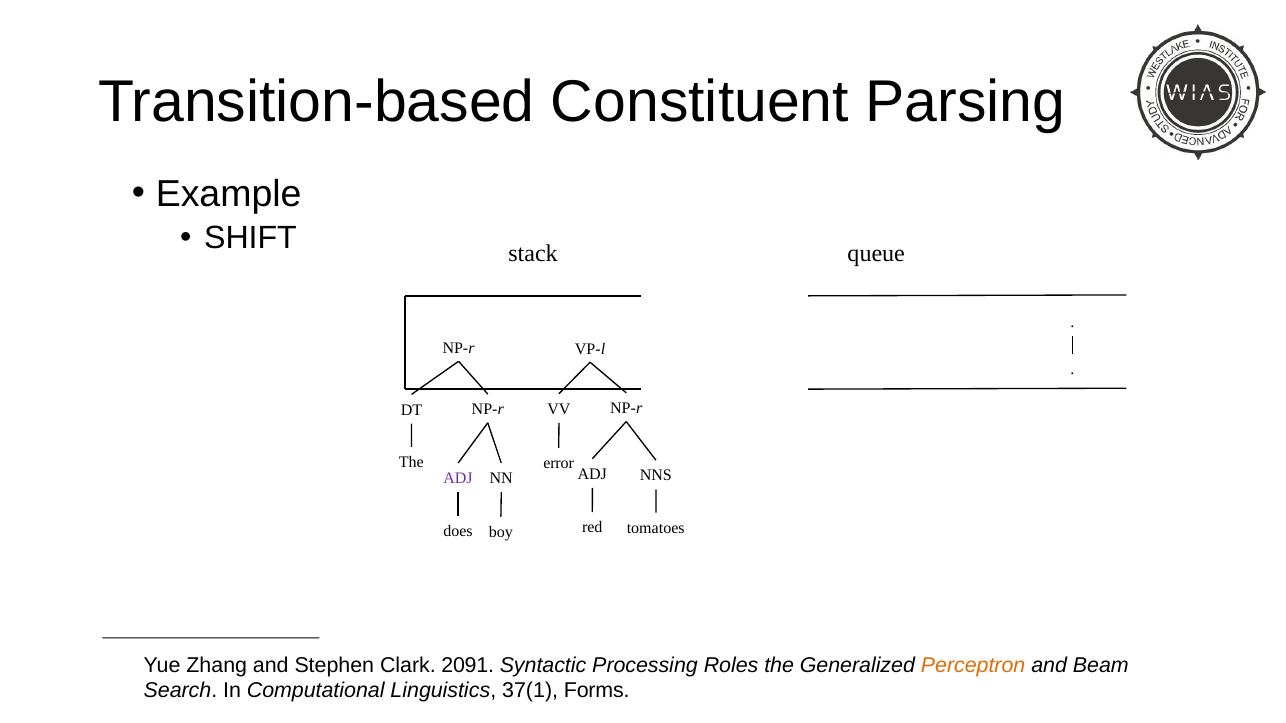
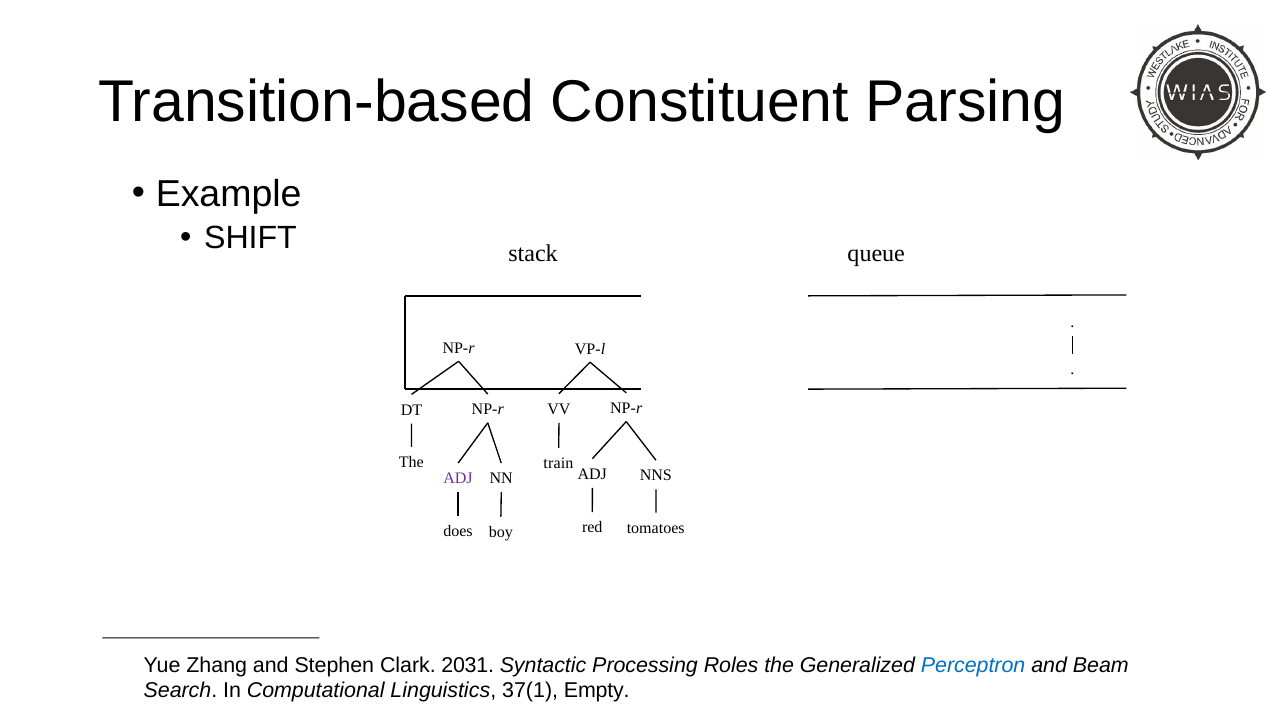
error: error -> train (558, 464)
2091: 2091 -> 2031 (468, 666)
Perceptron colour: orange -> blue (973, 666)
Forms: Forms -> Empty (597, 691)
